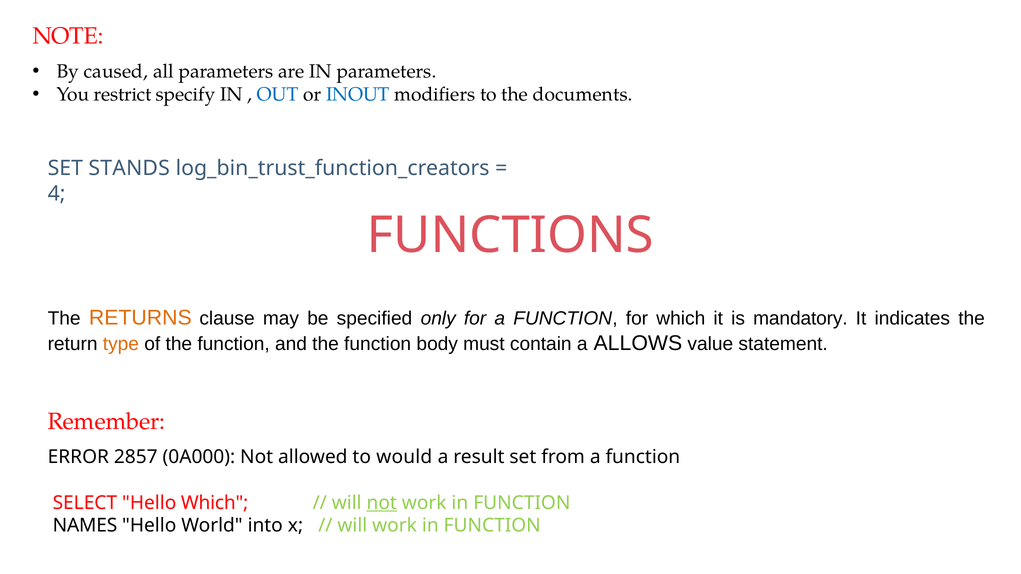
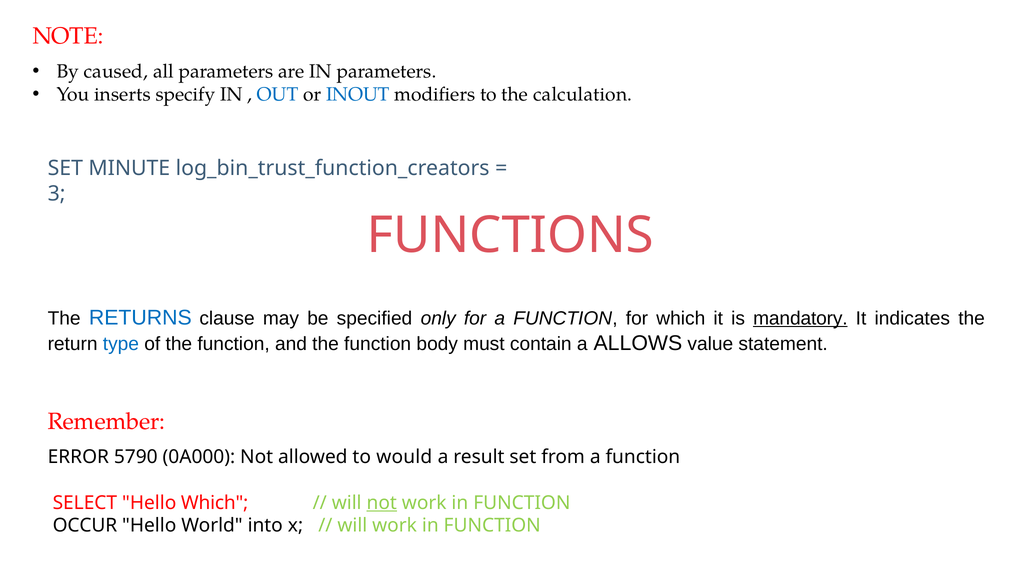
restrict: restrict -> inserts (122, 94)
documents: documents -> calculation (583, 94)
STANDS: STANDS -> MINUTE (129, 168)
4: 4 -> 3 (57, 194)
RETURNS colour: orange -> blue (140, 318)
mandatory underline: none -> present (800, 319)
type colour: orange -> blue (121, 344)
2857: 2857 -> 5790 (136, 457)
NAMES: NAMES -> OCCUR (85, 526)
